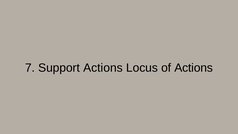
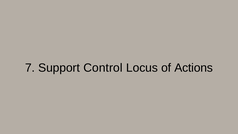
Support Actions: Actions -> Control (103, 68)
